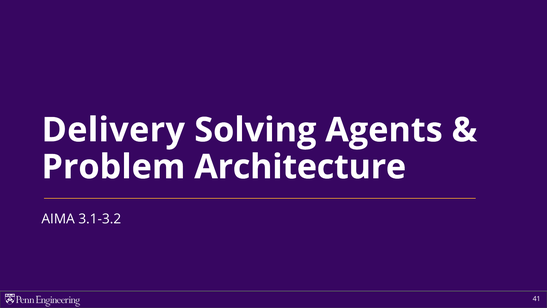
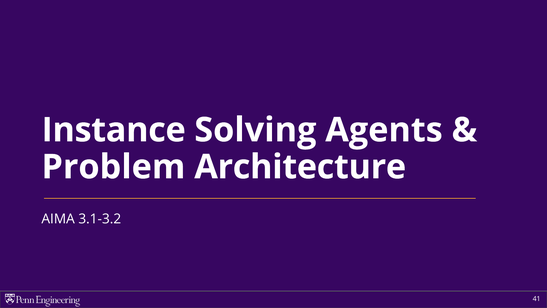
Delivery: Delivery -> Instance (114, 130)
